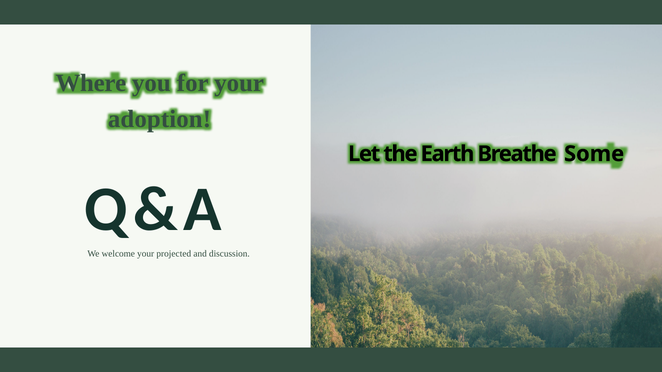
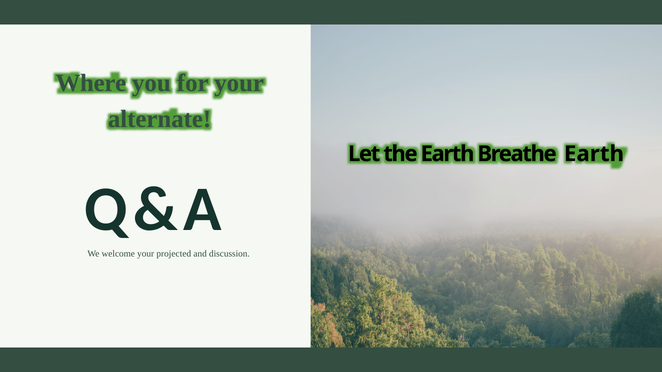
adoption: adoption -> alternate (160, 119)
Breathe Some: Some -> Earth (594, 154)
